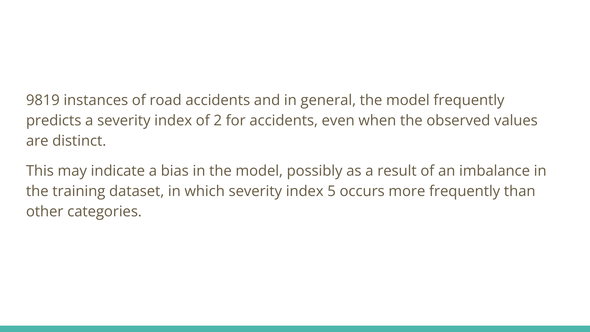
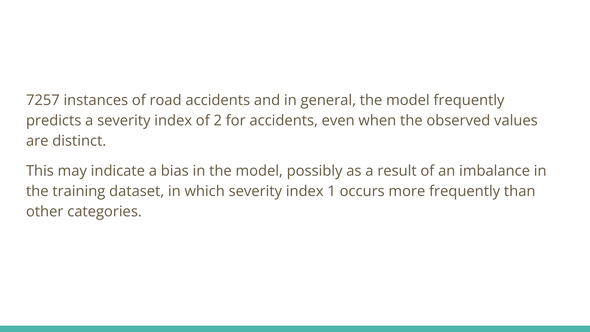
9819: 9819 -> 7257 (43, 100)
5: 5 -> 1 (332, 191)
